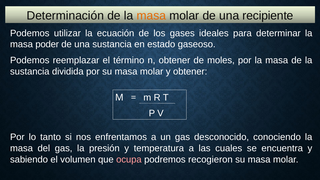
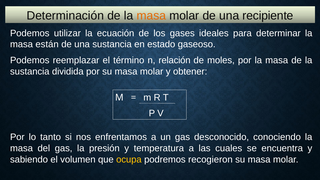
poder: poder -> están (47, 44)
n obtener: obtener -> relación (175, 60)
ocupa colour: pink -> yellow (129, 160)
